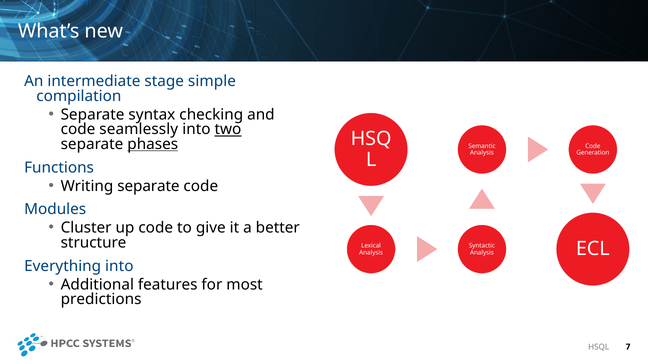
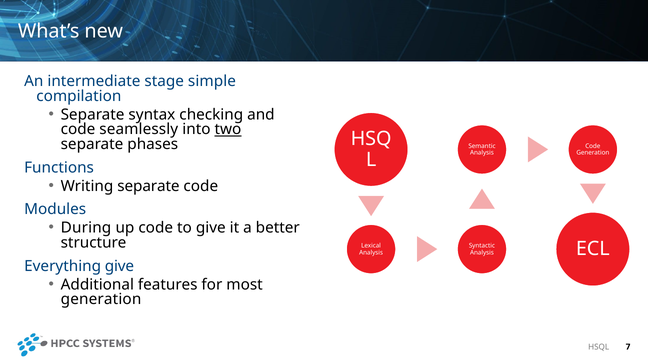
phases underline: present -> none (153, 144)
Cluster: Cluster -> During (86, 228)
Everything into: into -> give (119, 266)
predictions: predictions -> generation (101, 300)
